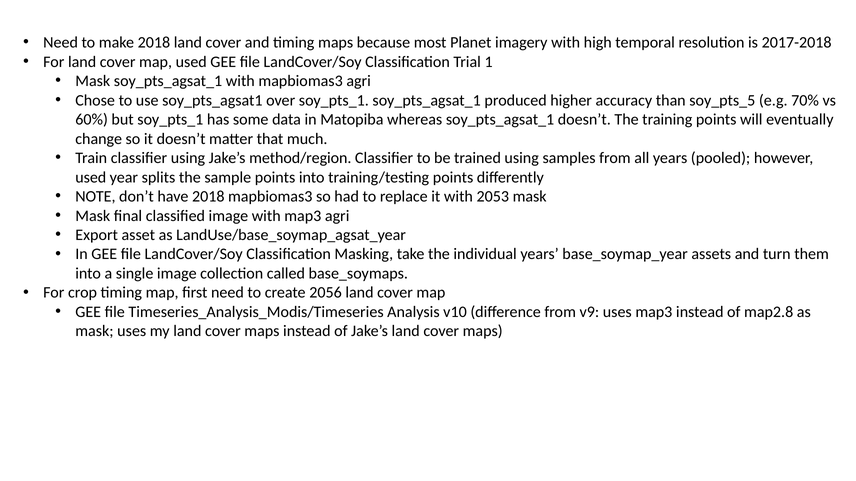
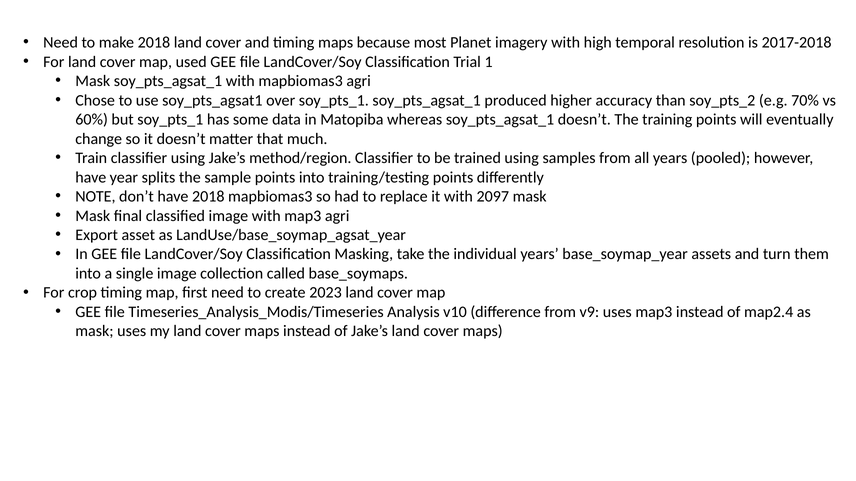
soy_pts_5: soy_pts_5 -> soy_pts_2 (722, 100)
used: used -> have (91, 177)
2053: 2053 -> 2097 (493, 197)
2056: 2056 -> 2023 (326, 293)
map2.8: map2.8 -> map2.4 (769, 312)
